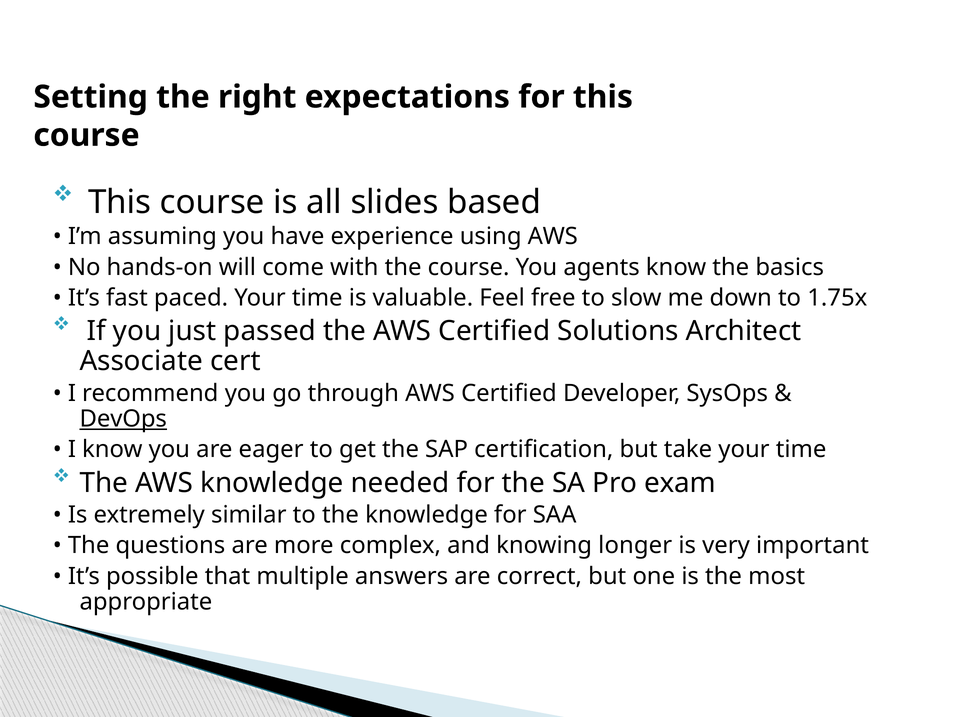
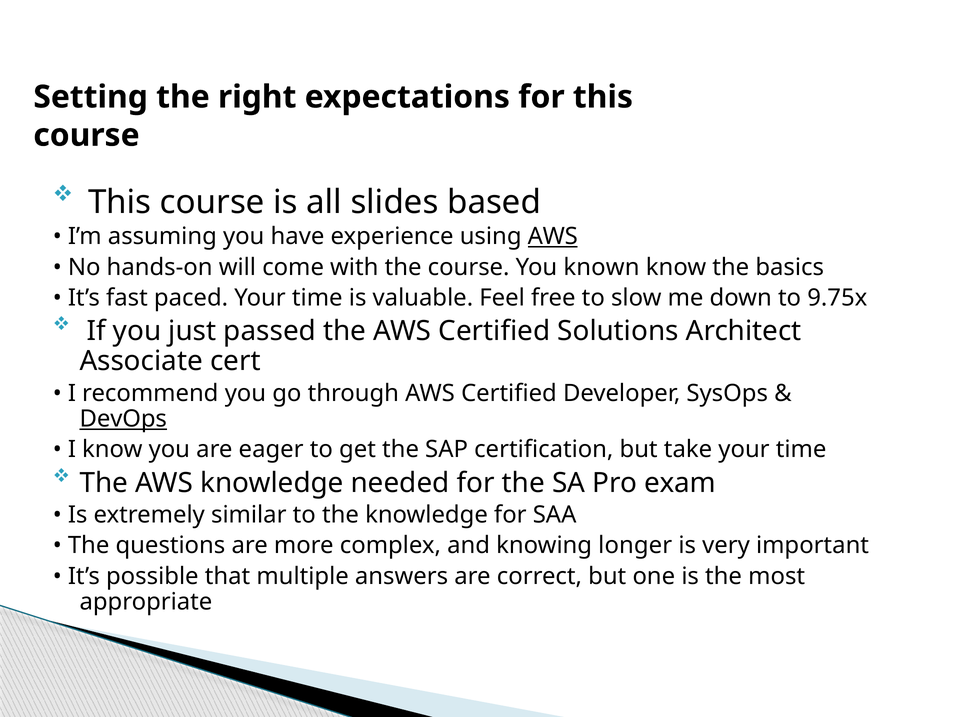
AWS underline: none -> present (553, 237)
agents: agents -> known (601, 267)
1.75x: 1.75x -> 9.75x (837, 298)
